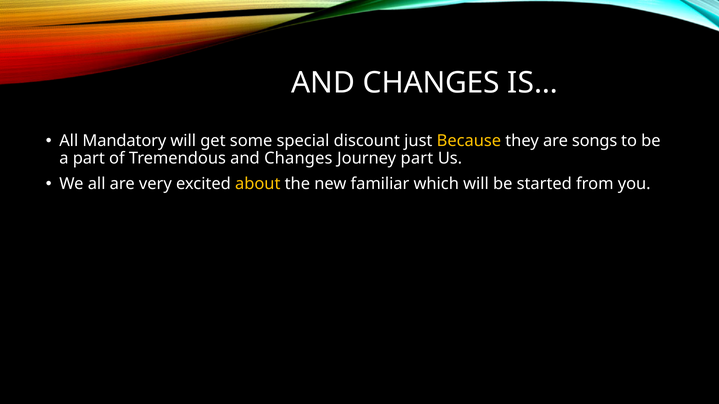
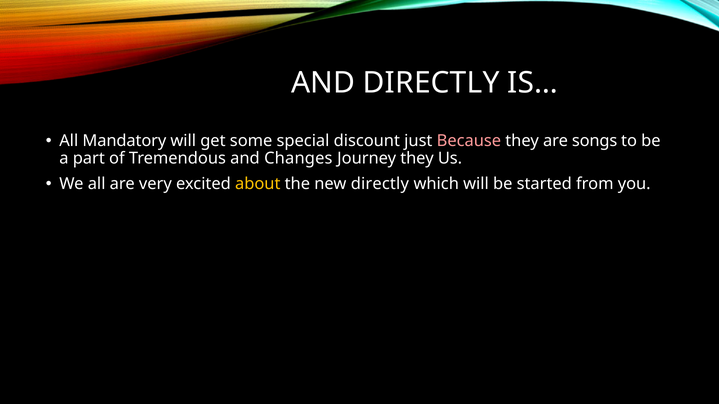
CHANGES: CHANGES -> DIRECTLY (431, 83)
Because colour: yellow -> pink (469, 141)
Journey part: part -> they (417, 159)
new familiar: familiar -> directly (380, 184)
